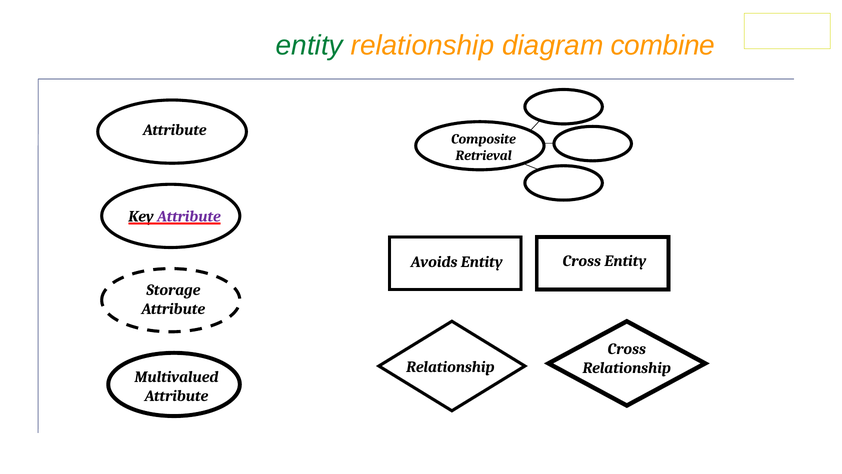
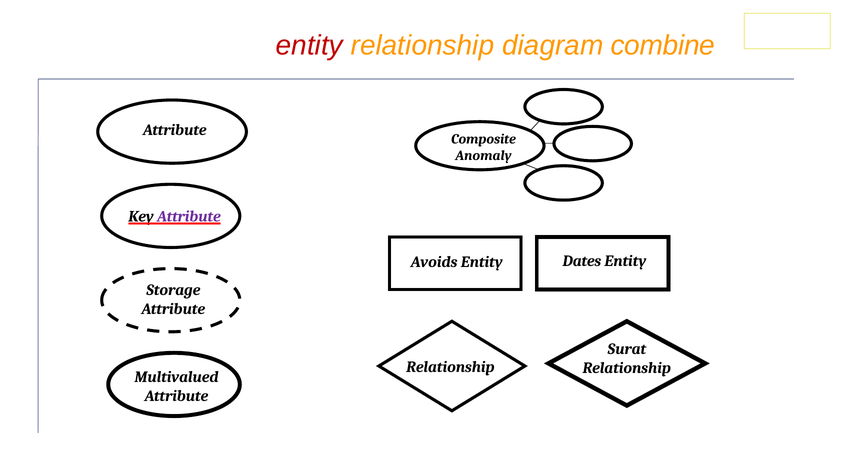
entity colour: green -> red (309, 46)
Retrieval: Retrieval -> Anomaly (484, 156)
Cross: Cross -> Dates (582, 261)
Cross: Cross -> Surat (627, 349)
